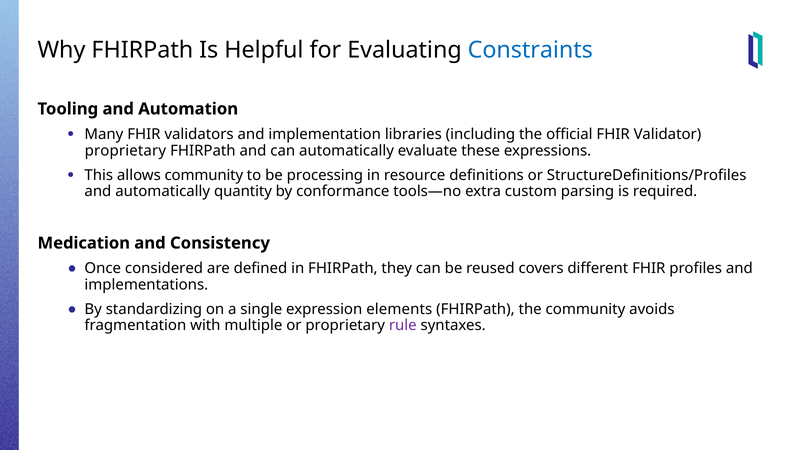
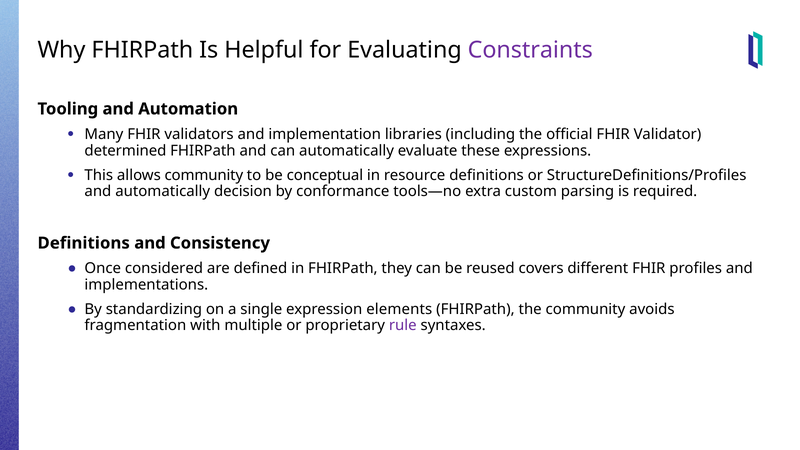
Constraints colour: blue -> purple (530, 50)
proprietary: proprietary -> determined (125, 151)
processing: processing -> conceptual (325, 175)
quantity: quantity -> decision (243, 191)
Medication: Medication -> Definitions (84, 243)
